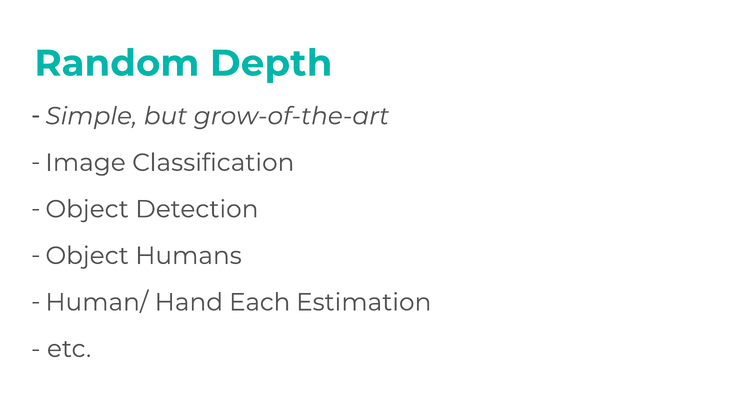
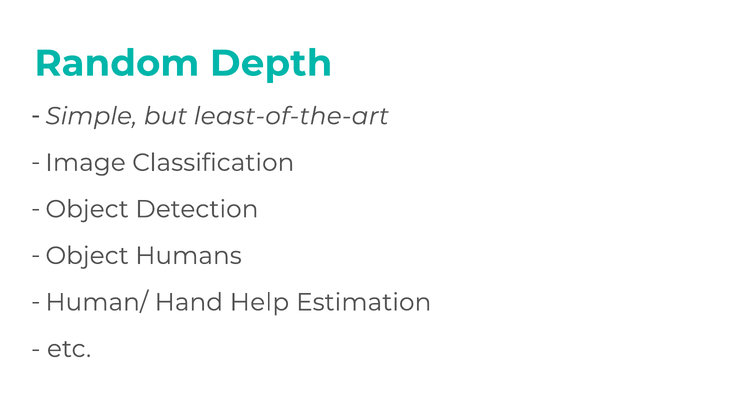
grow-of-the-art: grow-of-the-art -> least-of-the-art (291, 116)
Each: Each -> Help (259, 303)
